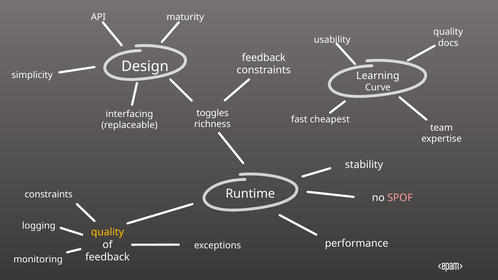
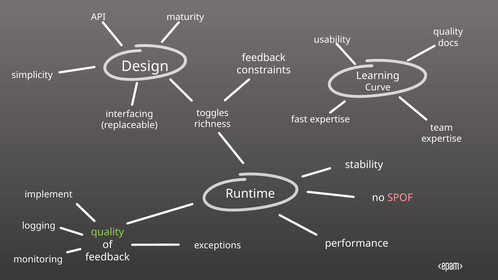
fast cheapest: cheapest -> expertise (330, 120)
constraints: constraints -> implement (49, 195)
quality colour: yellow -> light green (107, 232)
